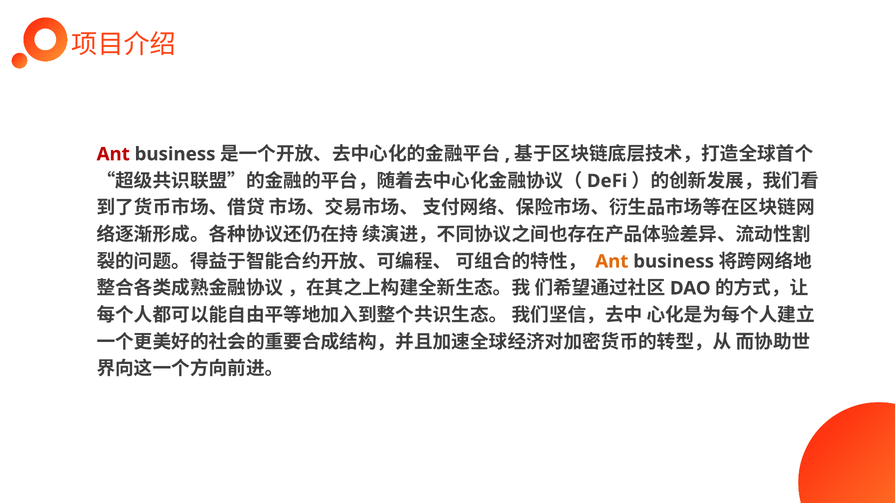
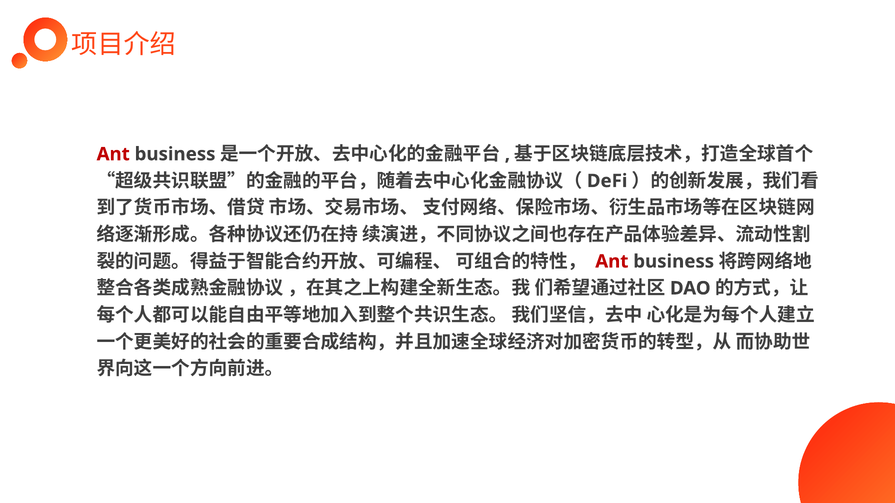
Ant colour: orange -> red (612, 262)
